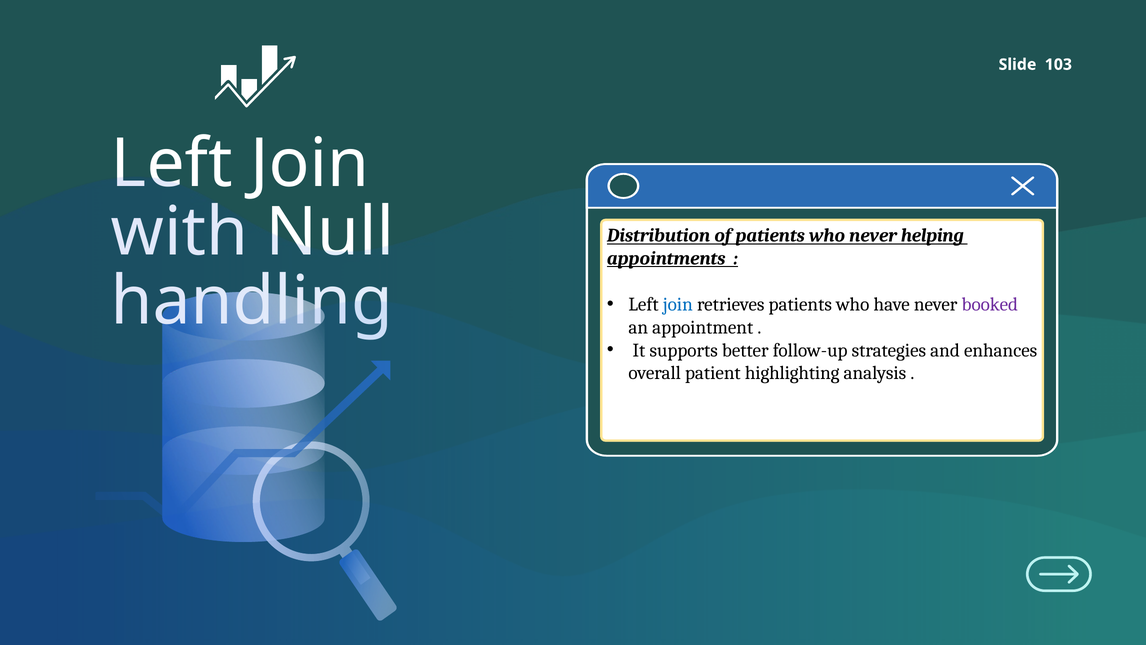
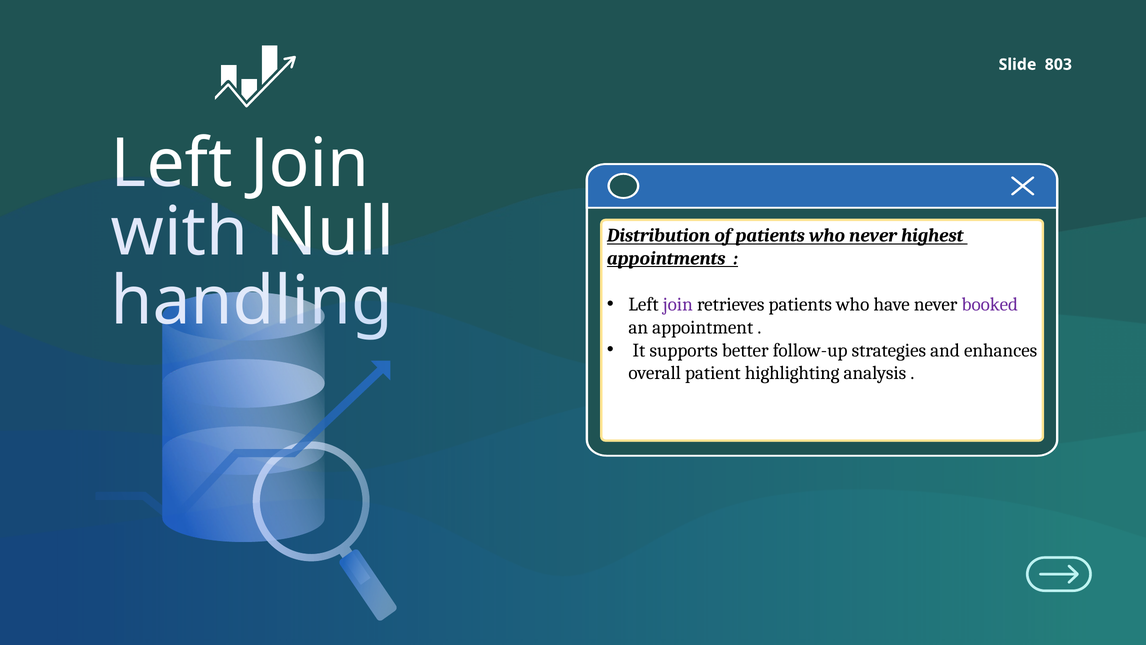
103: 103 -> 803 (1058, 64)
helping: helping -> highest (932, 235)
join colour: blue -> purple (678, 304)
